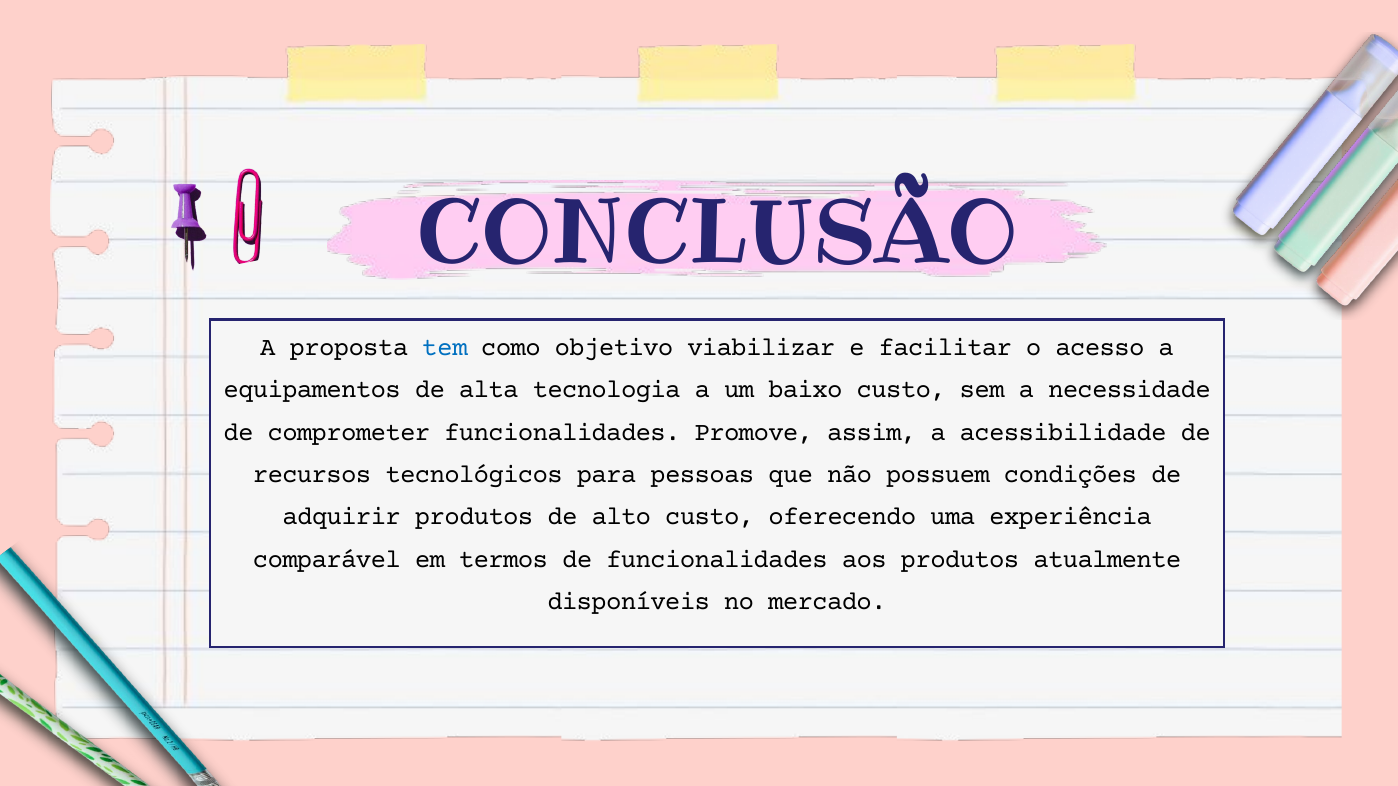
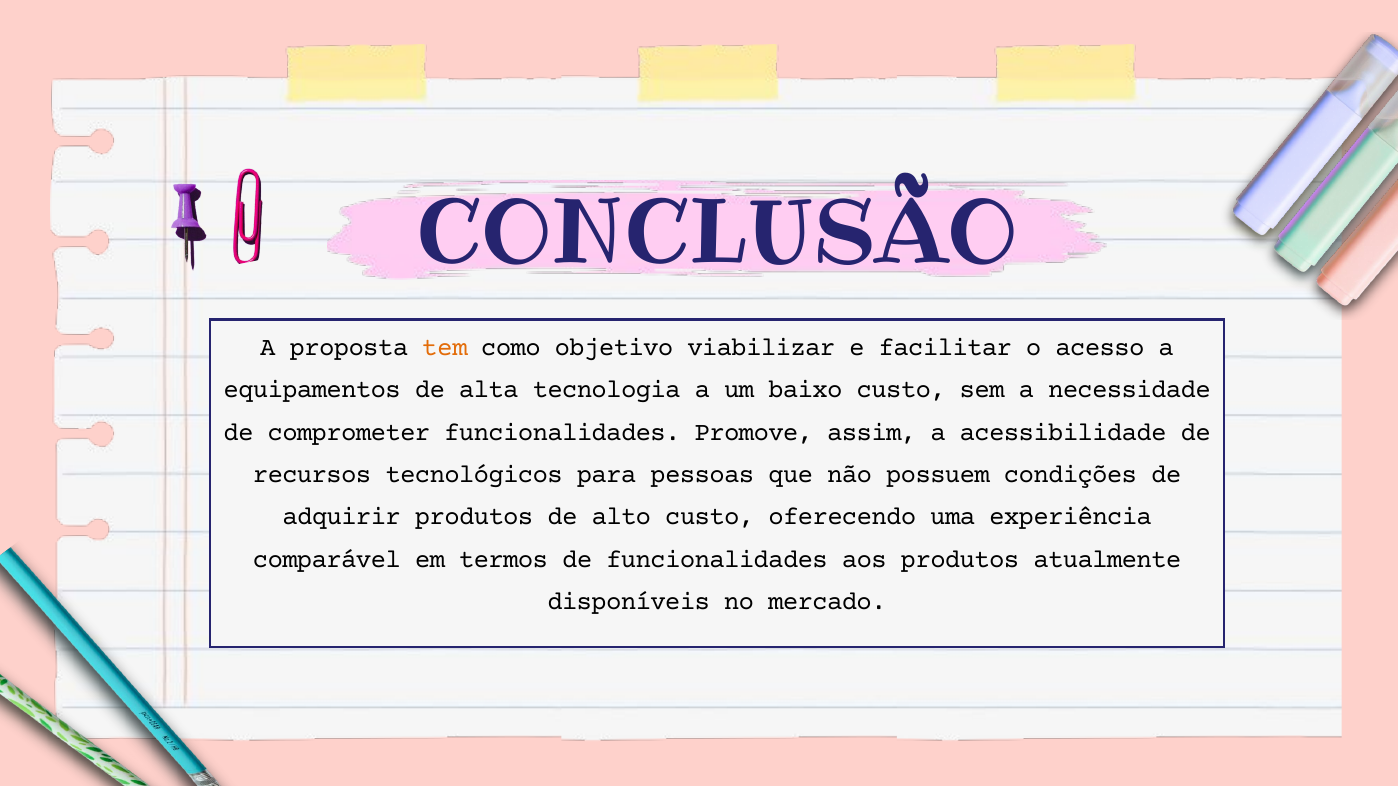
tem colour: blue -> orange (445, 347)
